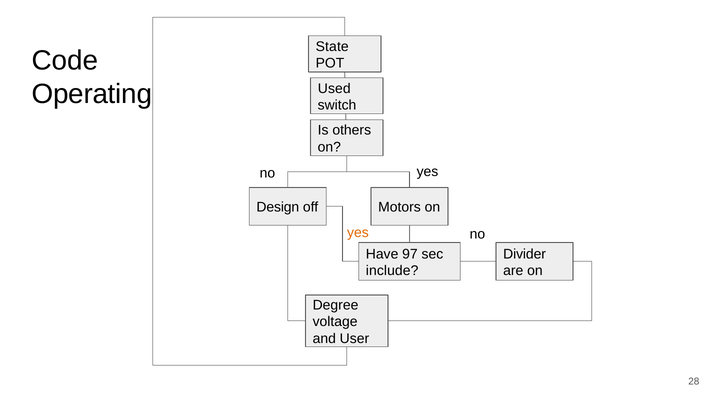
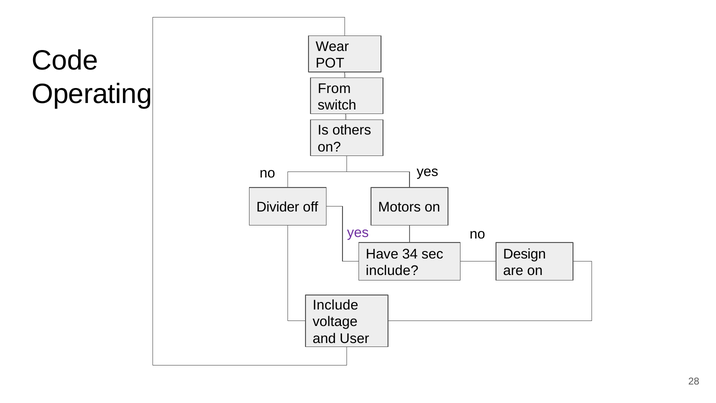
State: State -> Wear (332, 47)
Used: Used -> From (334, 88)
Design: Design -> Divider (278, 207)
yes colour: orange -> purple (358, 233)
97: 97 -> 34 (410, 254)
Divider: Divider -> Design (525, 254)
Degree: Degree -> Include (335, 305)
